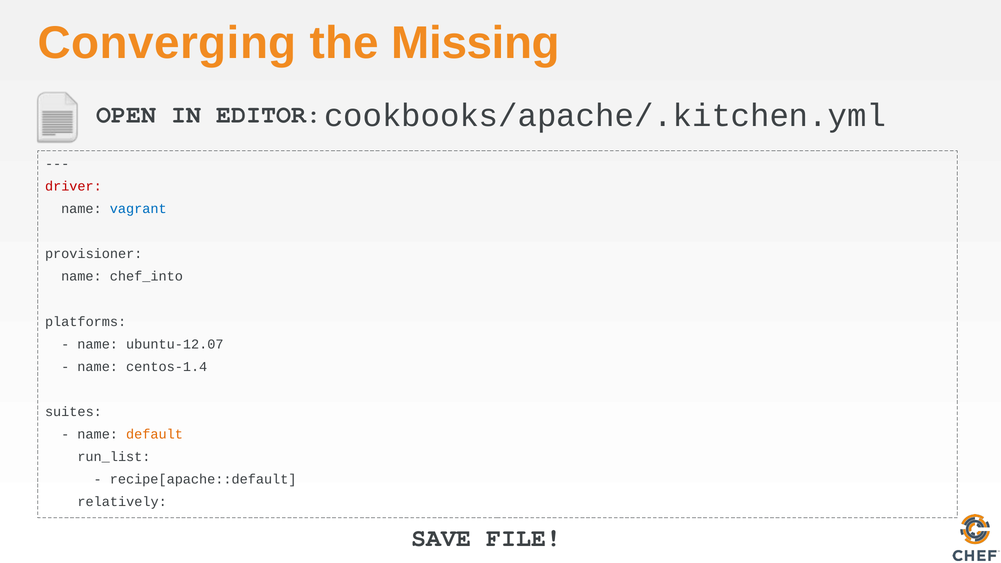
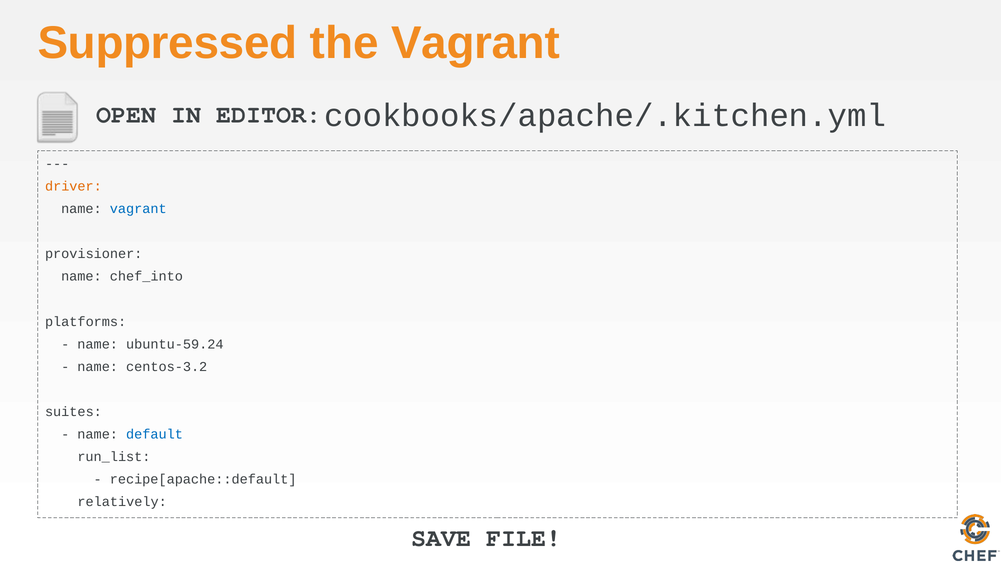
Converging: Converging -> Suppressed (167, 43)
the Missing: Missing -> Vagrant (476, 43)
driver colour: red -> orange (73, 186)
ubuntu-12.07: ubuntu-12.07 -> ubuntu-59.24 (175, 344)
centos-1.4: centos-1.4 -> centos-3.2 (167, 367)
default colour: orange -> blue (155, 434)
